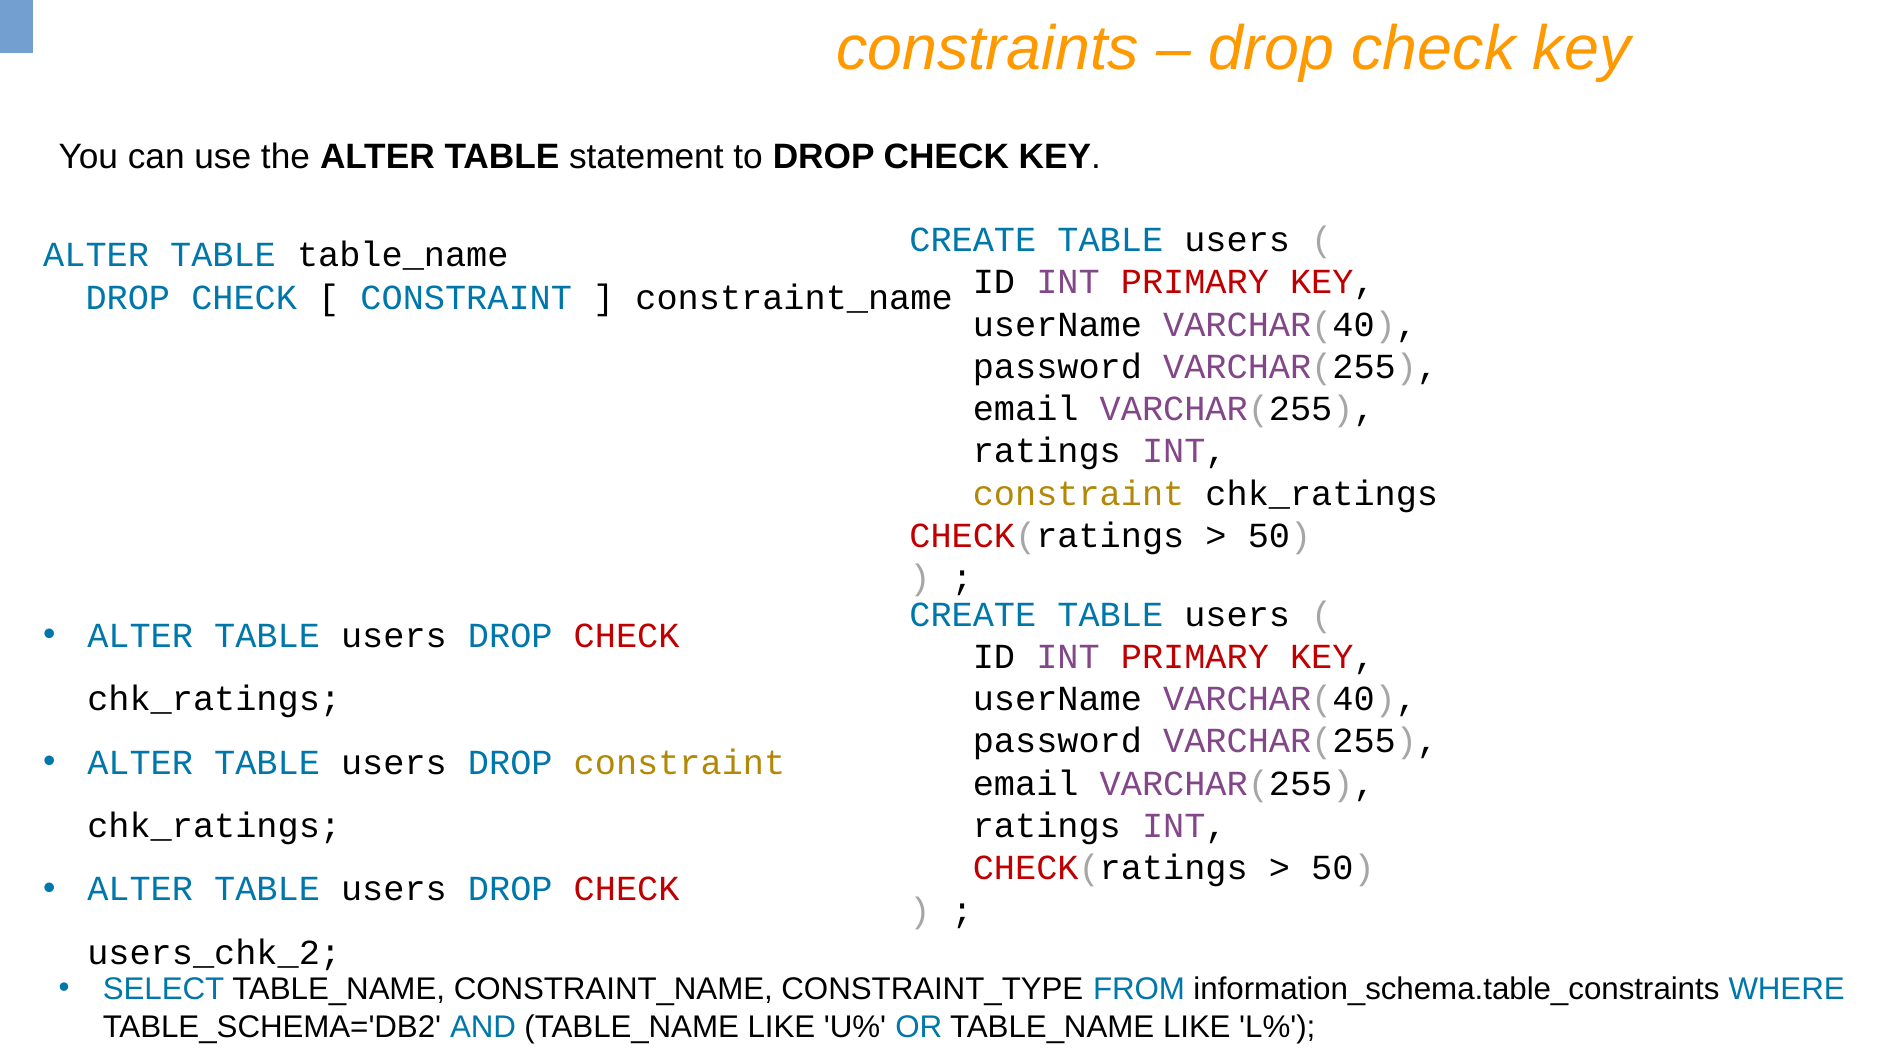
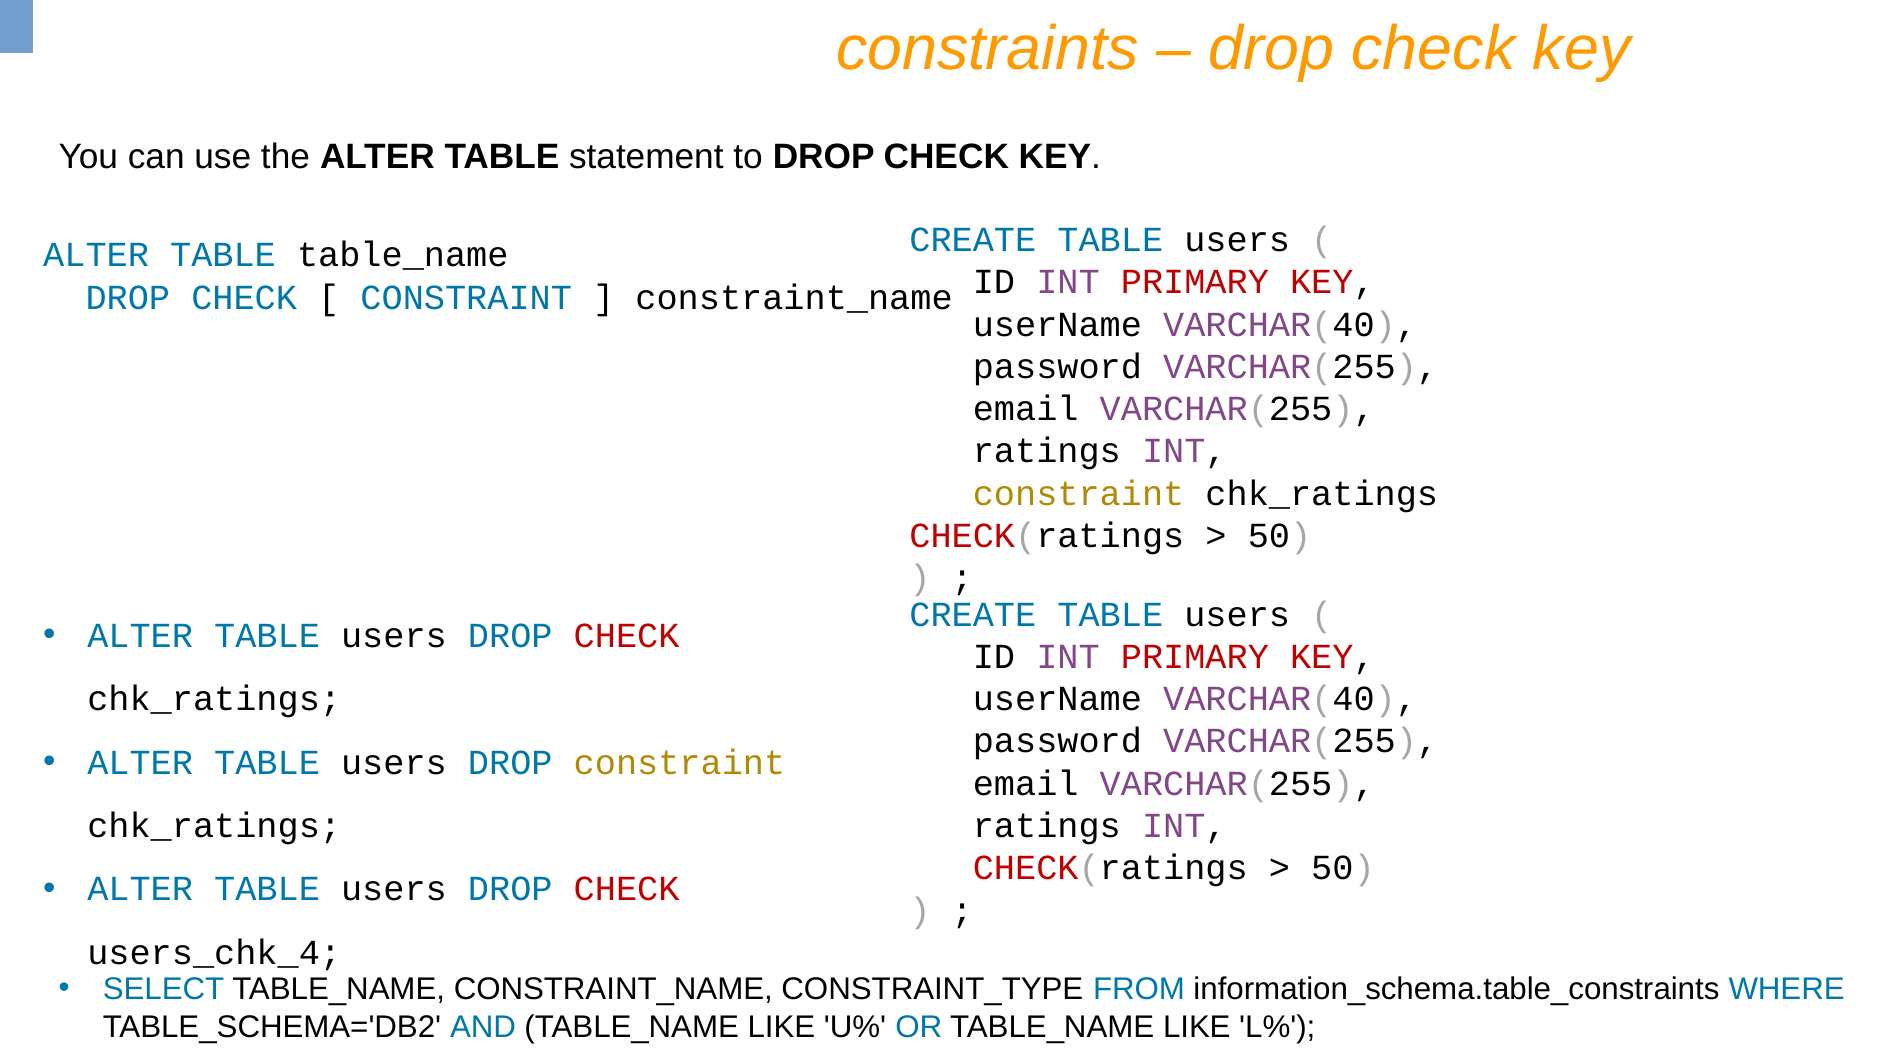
users_chk_2: users_chk_2 -> users_chk_4 (214, 953)
